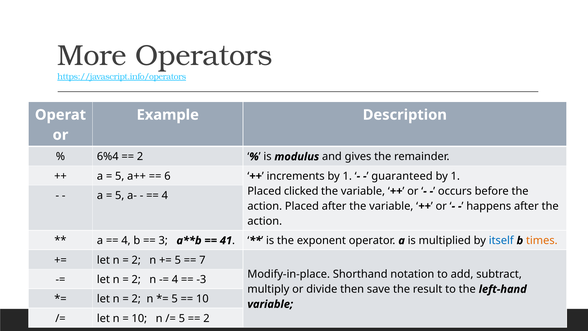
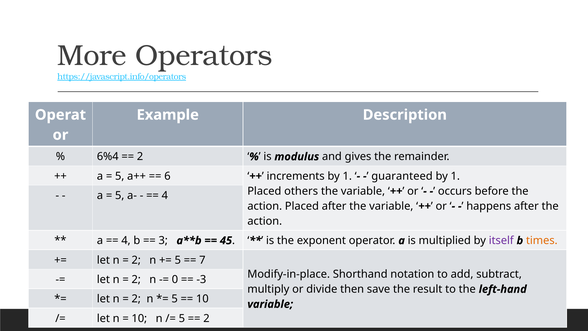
clicked: clicked -> others (301, 191)
41: 41 -> 45 (226, 240)
itself colour: blue -> purple (501, 240)
4: 4 -> 0 (175, 279)
